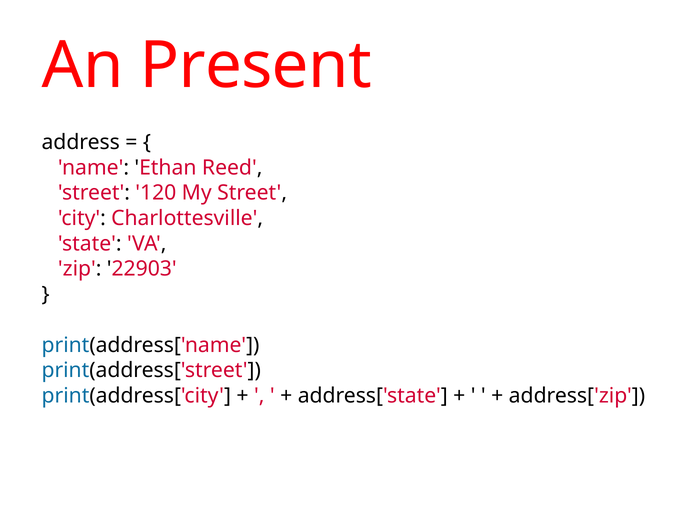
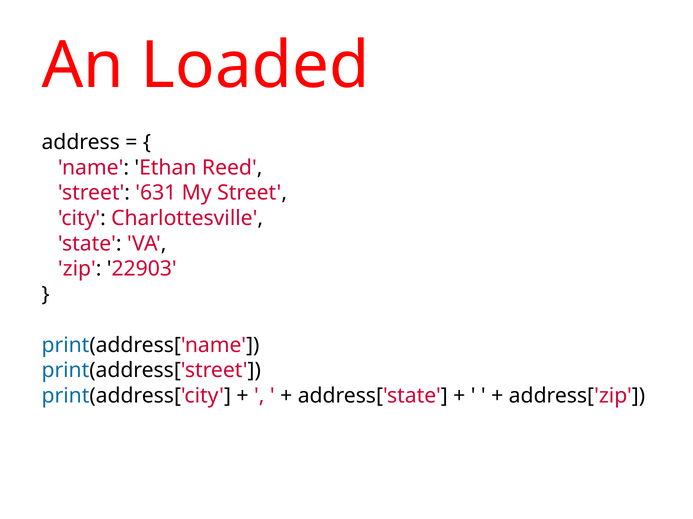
Present: Present -> Loaded (255, 66)
120: 120 -> 631 (156, 193)
